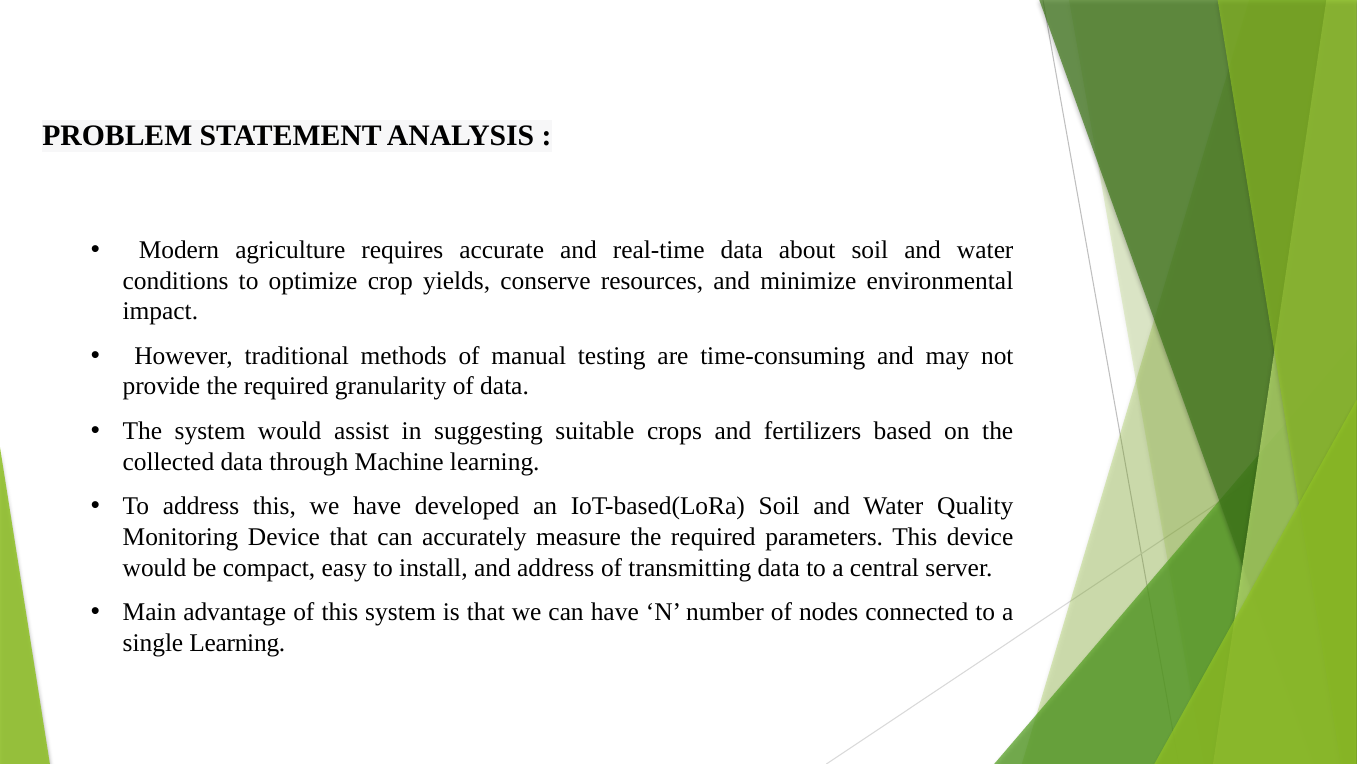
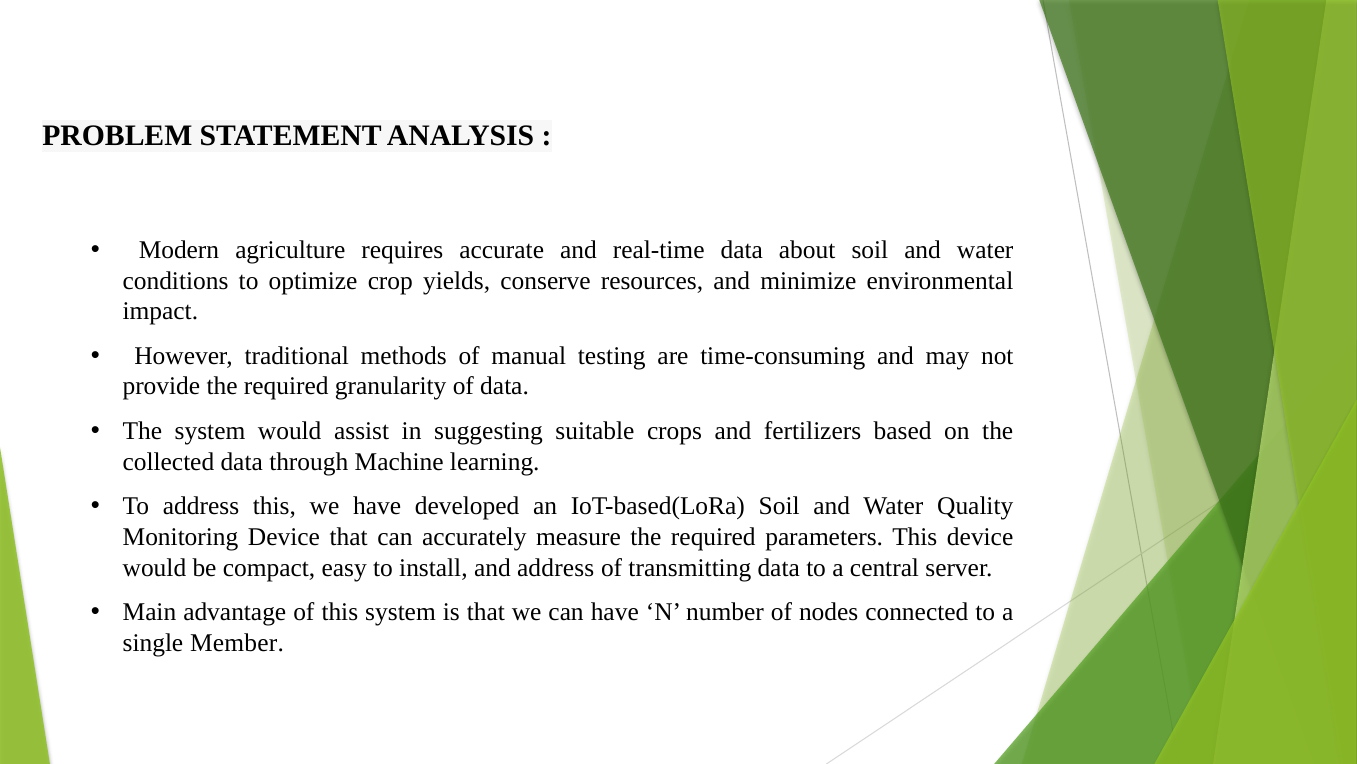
single Learning: Learning -> Member (237, 642)
